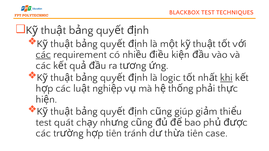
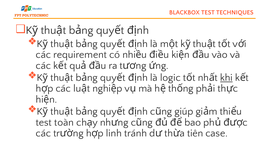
các underline: present -> none (43, 55)
quát: quát -> toàn (64, 123)
tiên: tiên -> linh (114, 133)
